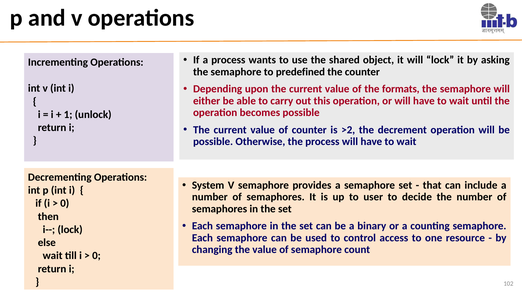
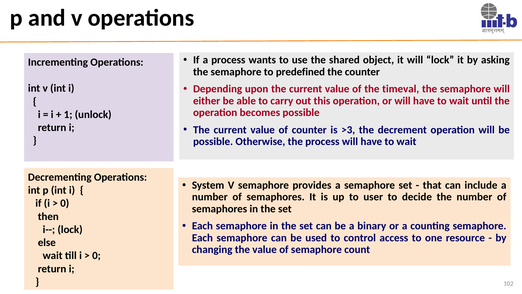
formats: formats -> timeval (401, 89)
>2: >2 -> >3 (348, 130)
